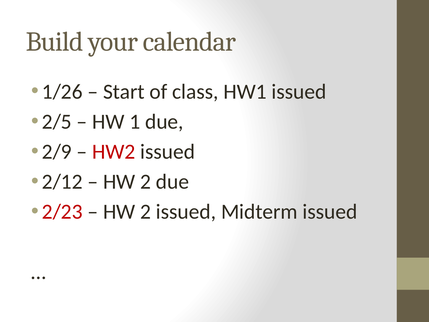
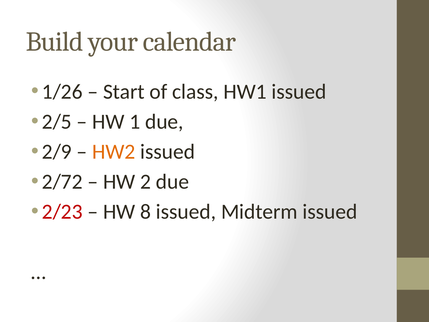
HW2 colour: red -> orange (114, 152)
2/12: 2/12 -> 2/72 (62, 182)
2: 2 -> 8 (146, 212)
